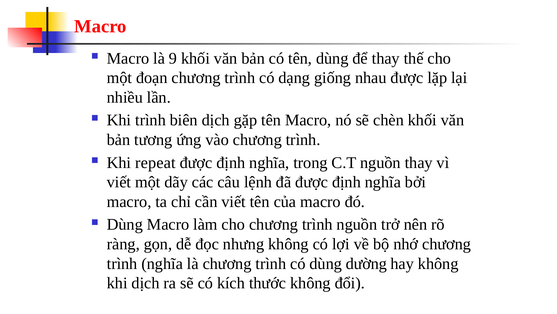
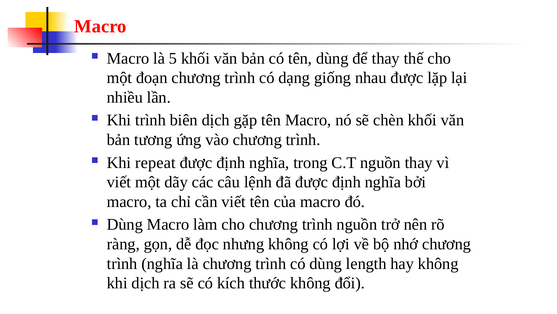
9: 9 -> 5 (173, 58)
dường: dường -> length (366, 263)
